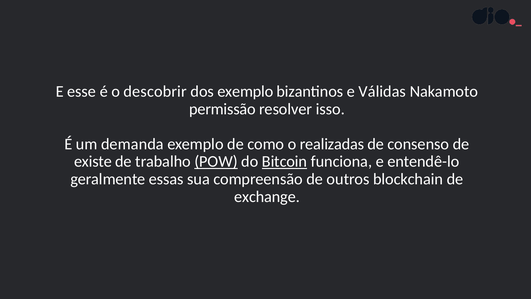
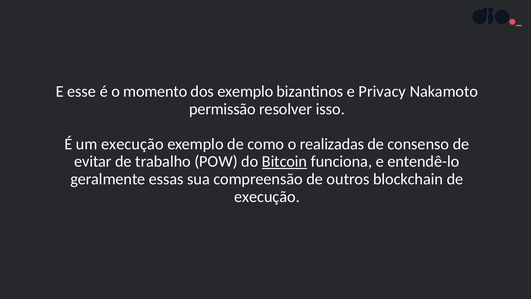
descobrir: descobrir -> momento (155, 91)
Válidas: Válidas -> Privacy (382, 91)
um demanda: demanda -> execução (132, 144)
existe: existe -> evitar (93, 161)
POW underline: present -> none (216, 161)
exchange: exchange -> execução (267, 196)
